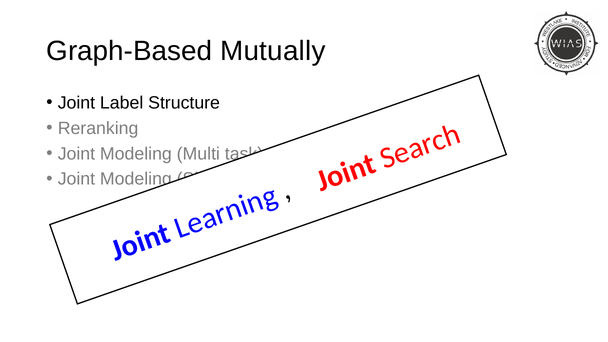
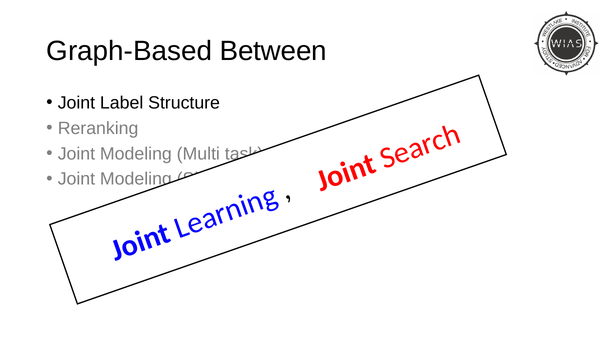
Mutually: Mutually -> Between (273, 51)
